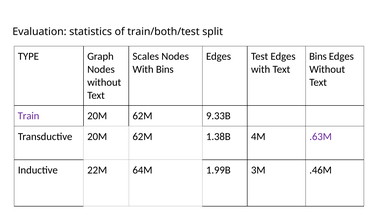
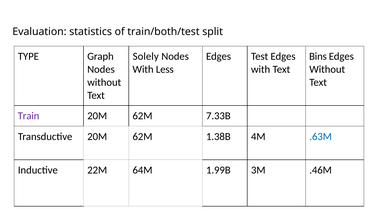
Scales: Scales -> Solely (146, 56)
With Bins: Bins -> Less (165, 69)
9.33B: 9.33B -> 7.33B (218, 116)
.63M colour: purple -> blue (321, 136)
